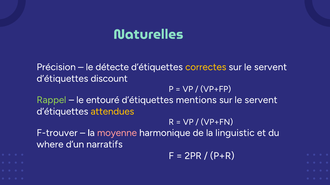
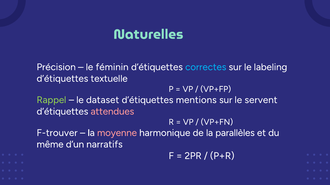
détecte: détecte -> féminin (112, 67)
correctes colour: yellow -> light blue (206, 67)
servent: servent -> labeling (271, 67)
discount: discount -> textuelle (109, 79)
entouré: entouré -> dataset (103, 100)
attendues colour: yellow -> pink (112, 112)
linguistic: linguistic -> parallèles (235, 133)
where: where -> même (50, 145)
